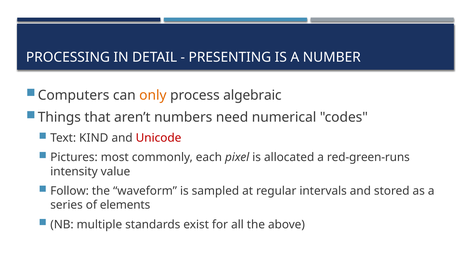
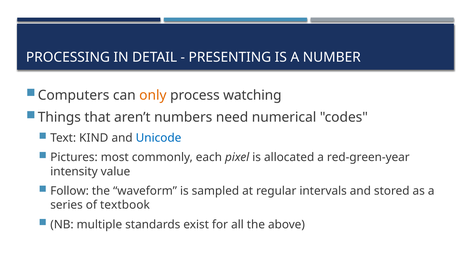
algebraic: algebraic -> watching (252, 95)
Unicode colour: red -> blue (159, 138)
red-green-runs: red-green-runs -> red-green-year (368, 157)
elements: elements -> textbook (125, 205)
